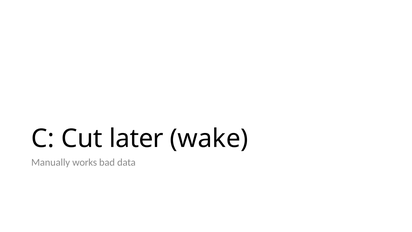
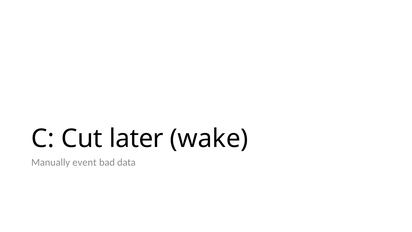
works: works -> event (85, 162)
